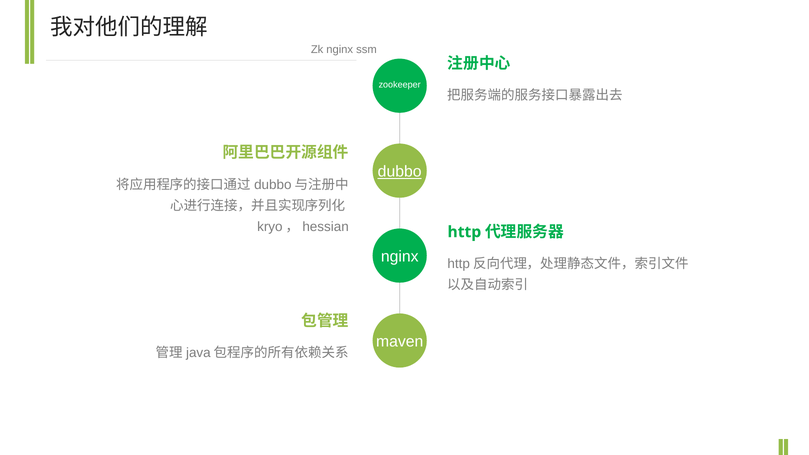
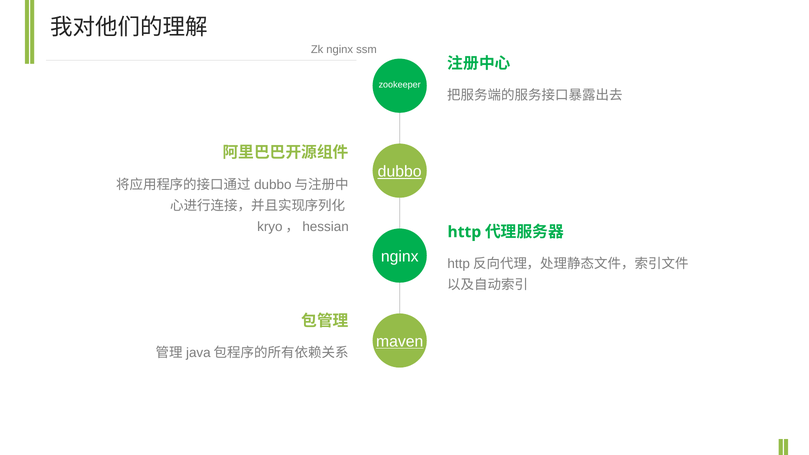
maven underline: none -> present (400, 342)
